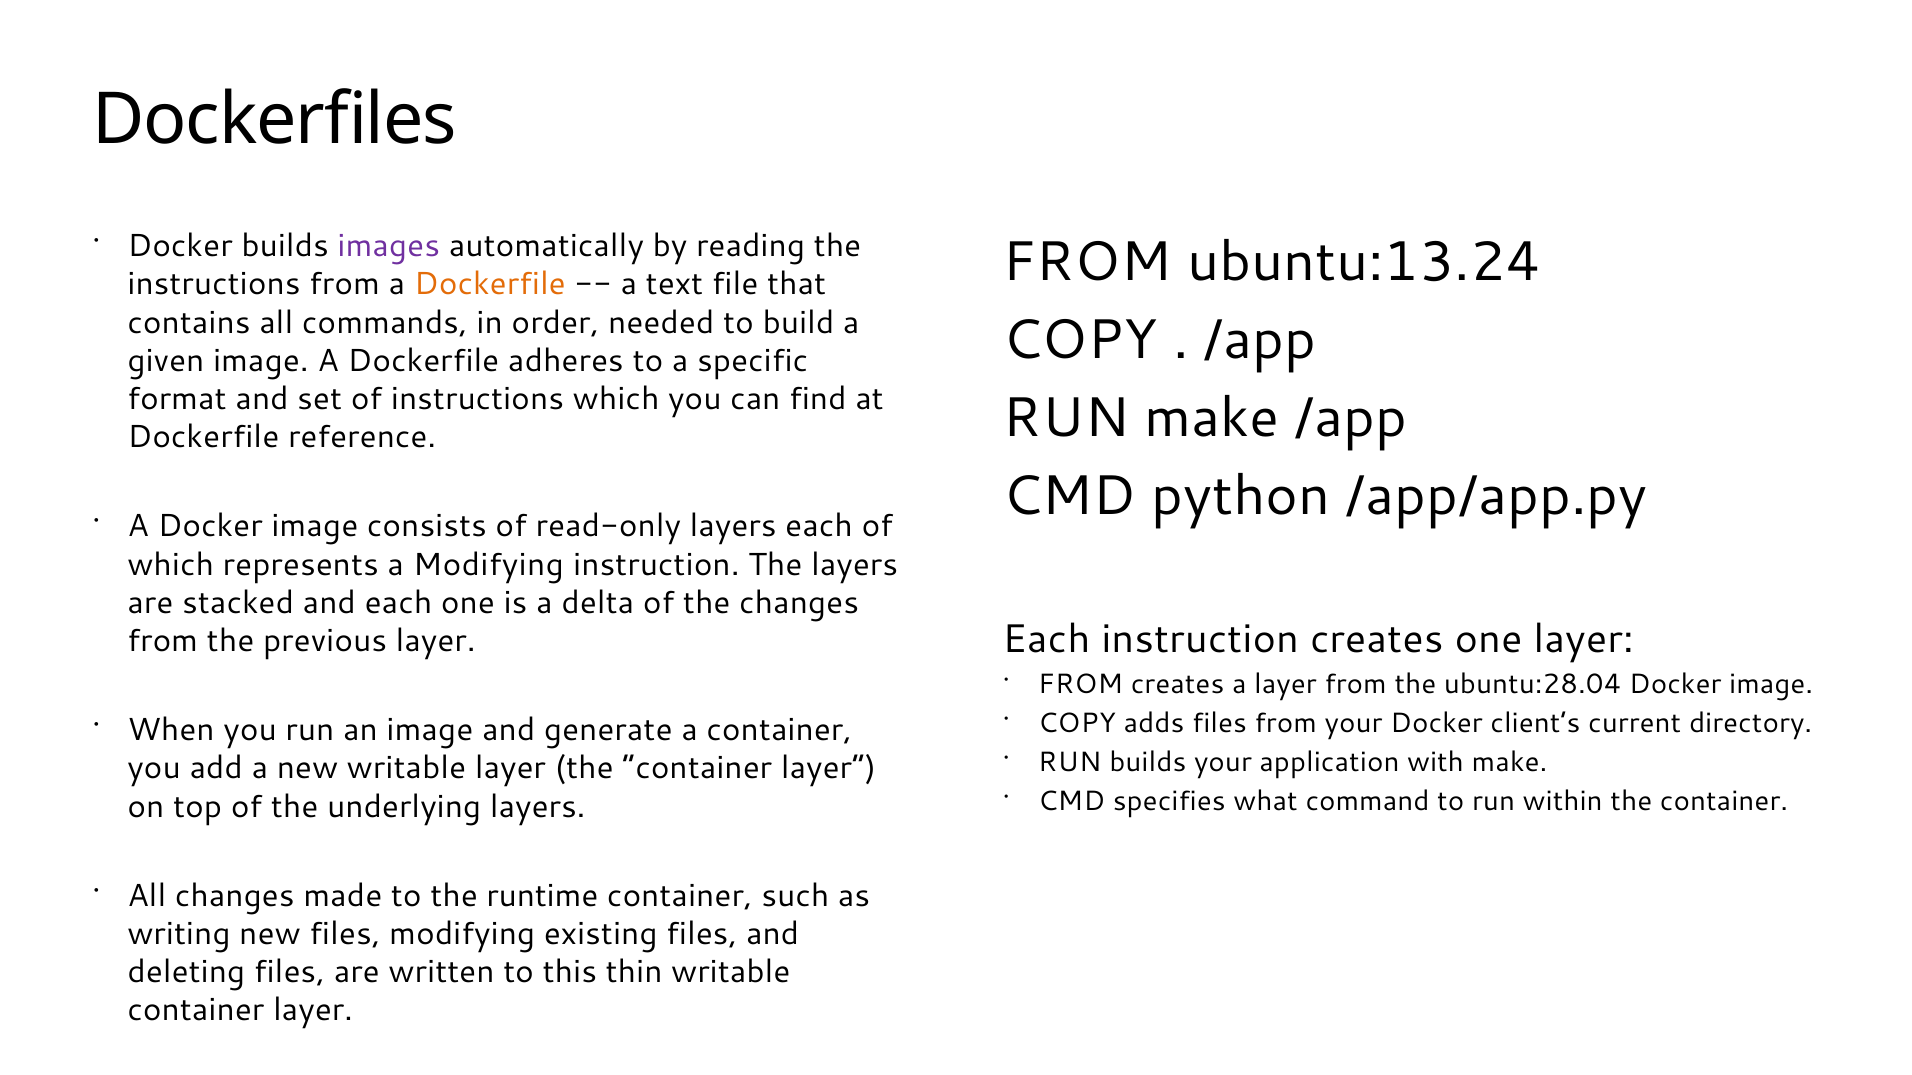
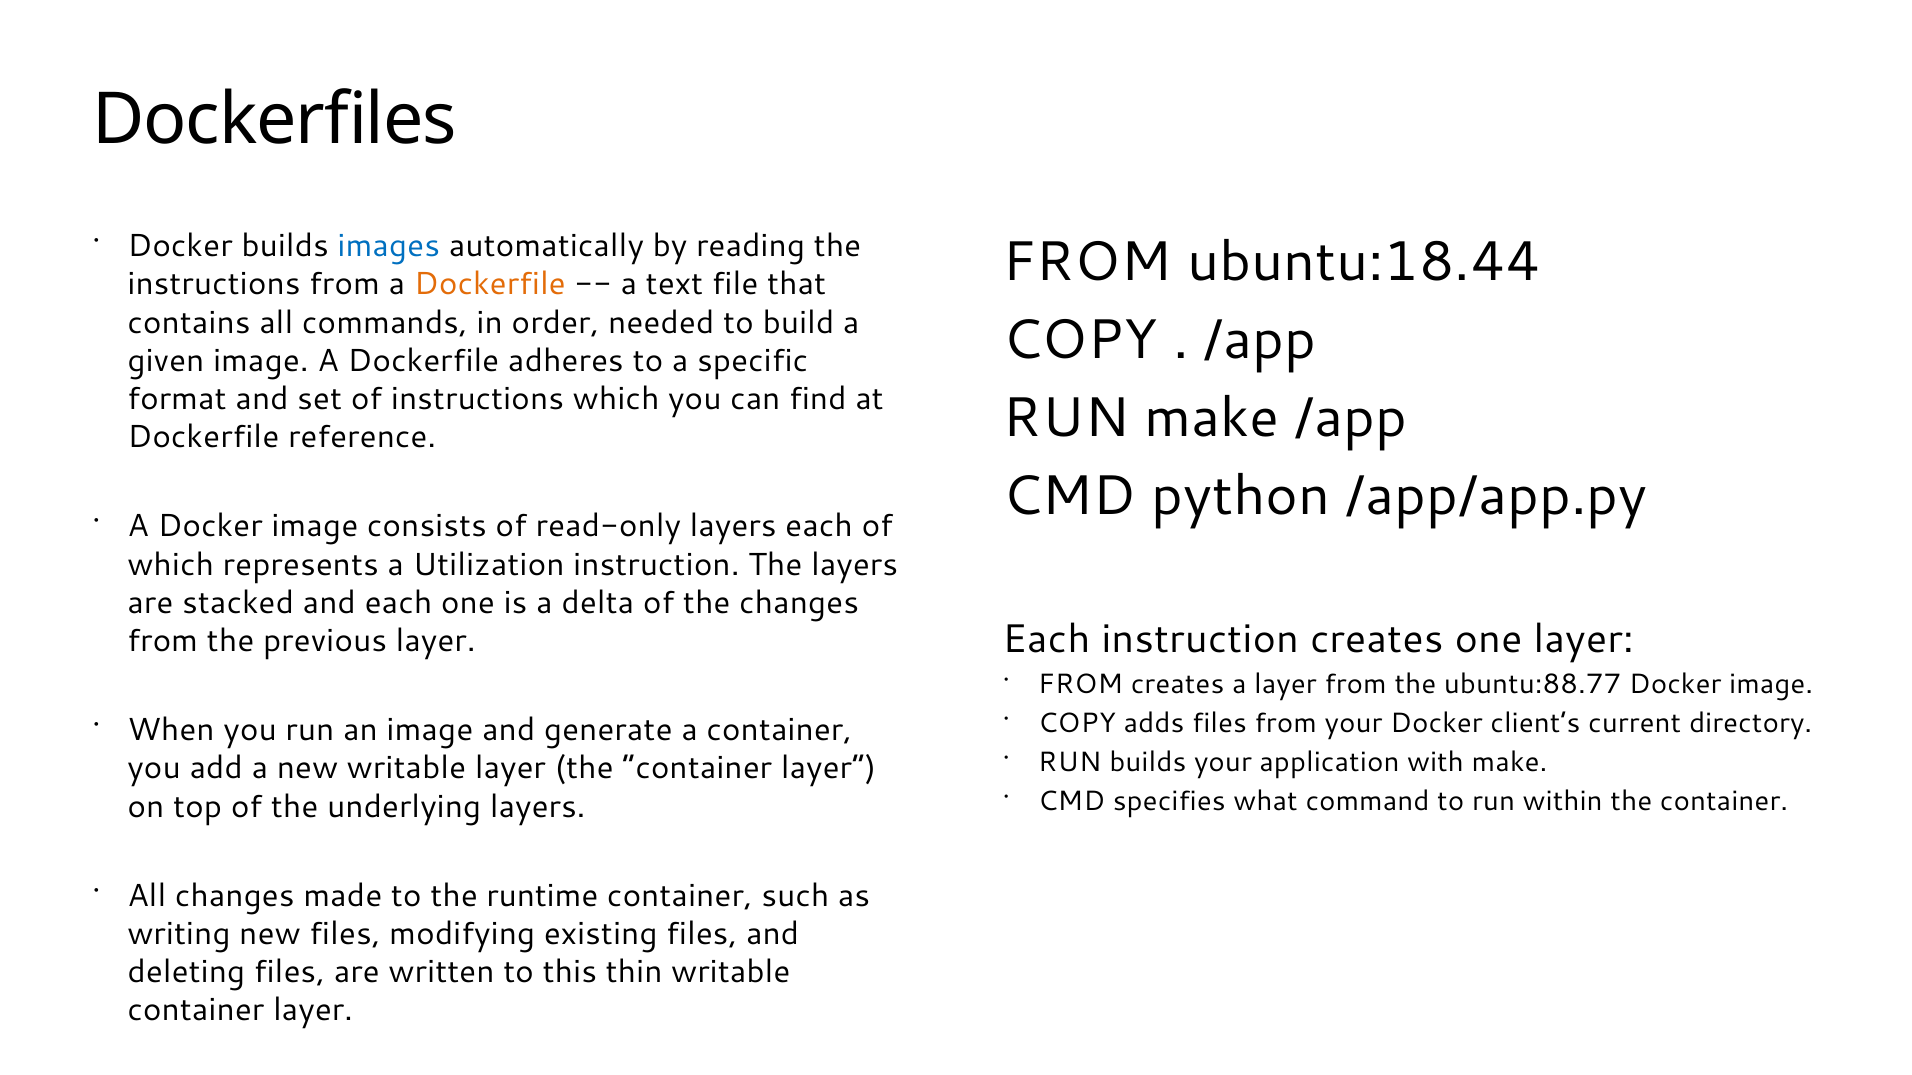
images colour: purple -> blue (389, 246)
ubuntu:13.24: ubuntu:13.24 -> ubuntu:18.44 (1364, 262)
a Modifying: Modifying -> Utilization (489, 565)
ubuntu:28.04: ubuntu:28.04 -> ubuntu:88.77 (1533, 685)
